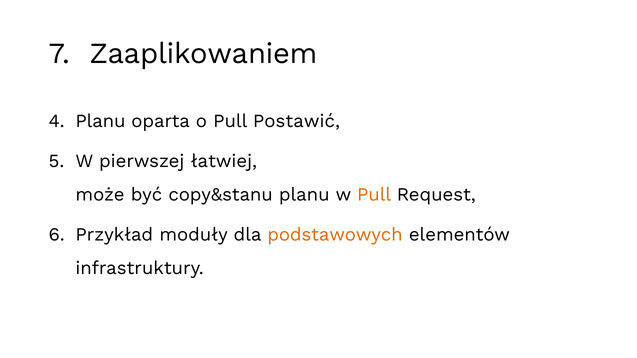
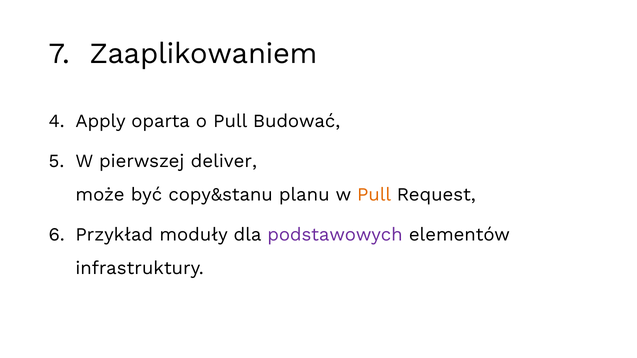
Planu: Planu -> Apply (101, 121)
Postawić: Postawić -> Budować (297, 121)
łatwiej: łatwiej -> deliver (224, 161)
podstawowych colour: orange -> purple (335, 235)
